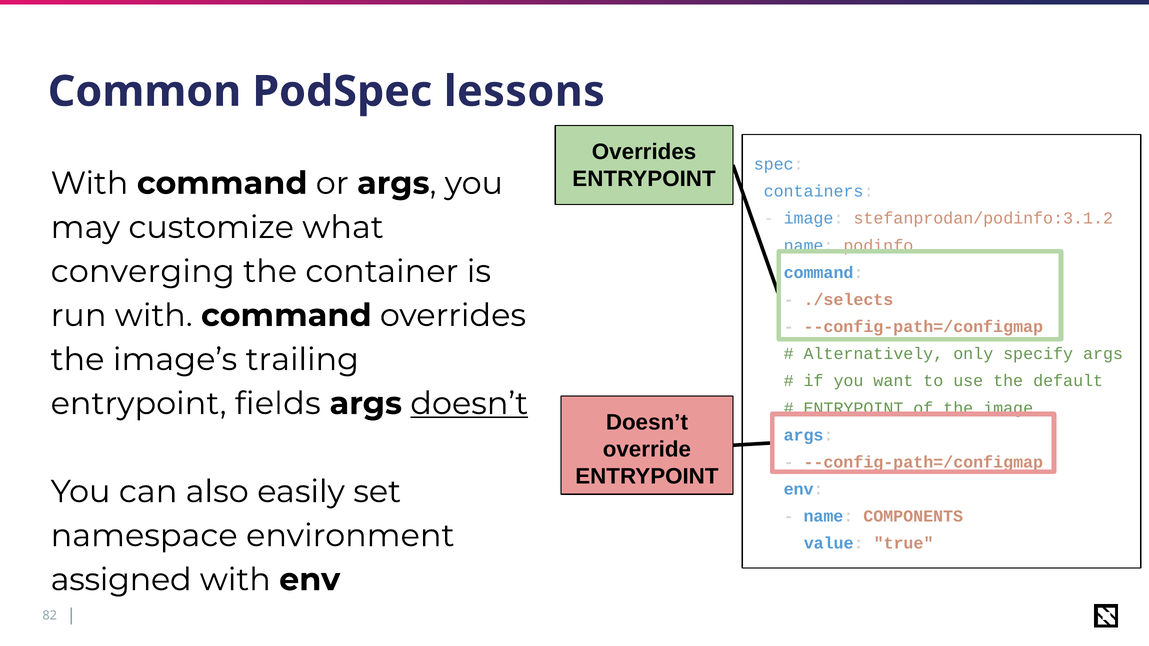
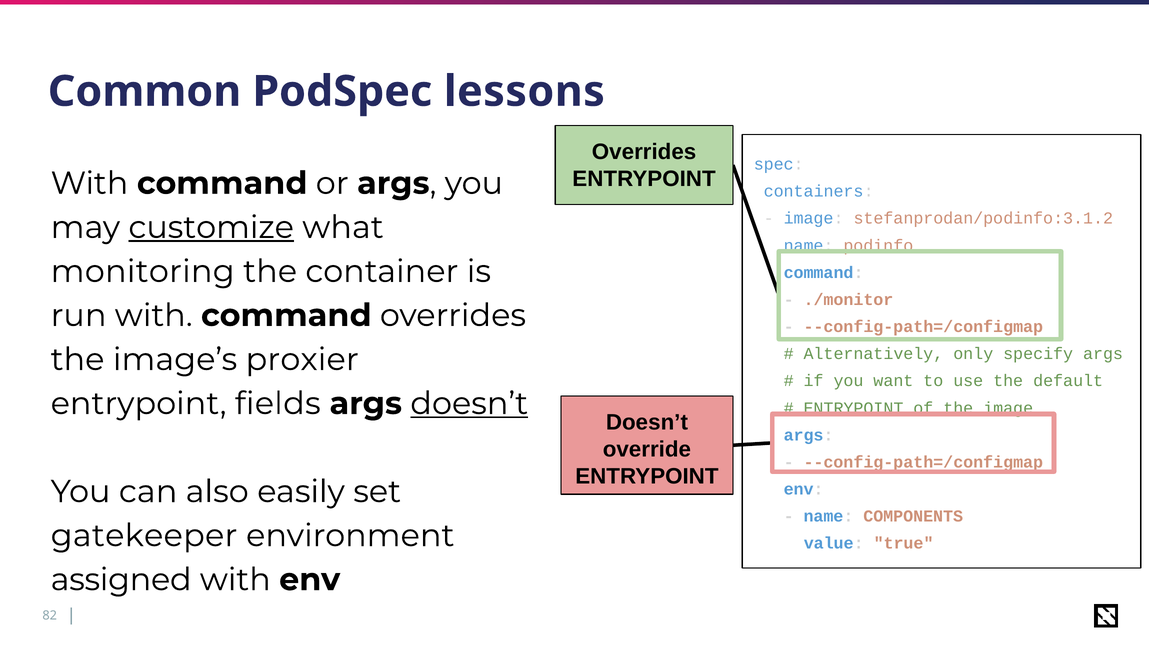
customize underline: none -> present (211, 227)
converging: converging -> monitoring (143, 272)
./selects: ./selects -> ./monitor (848, 300)
trailing: trailing -> proxier (302, 360)
namespace: namespace -> gatekeeper (144, 536)
